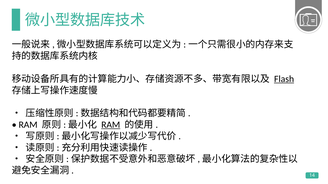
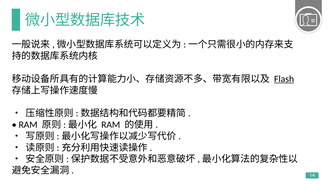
RAM underline: present -> none (111, 125)
